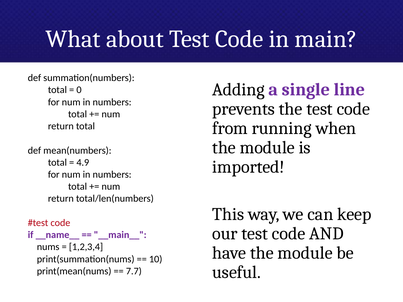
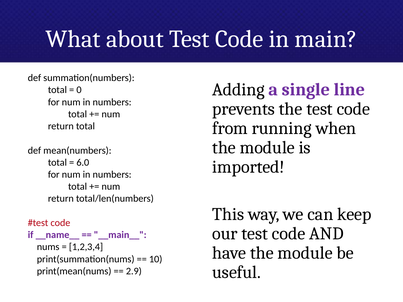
4.9: 4.9 -> 6.0 (83, 163)
7.7: 7.7 -> 2.9 (134, 271)
